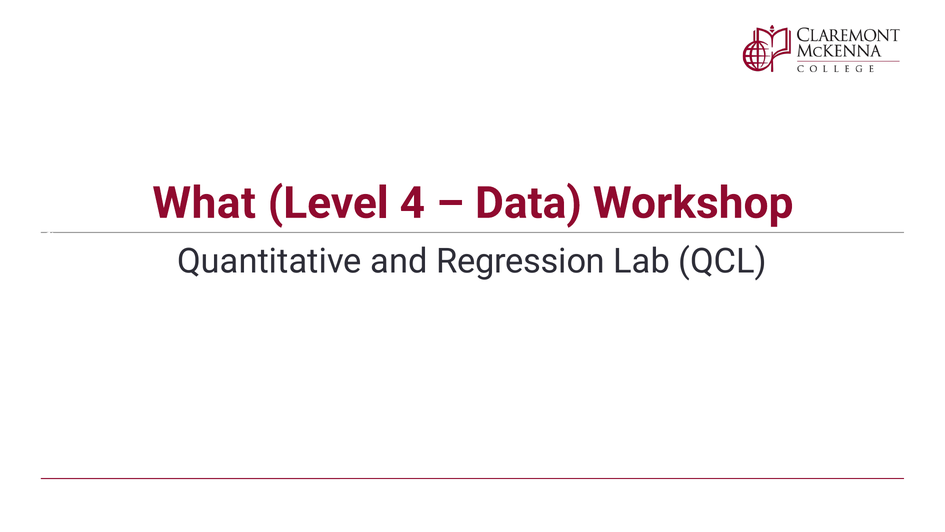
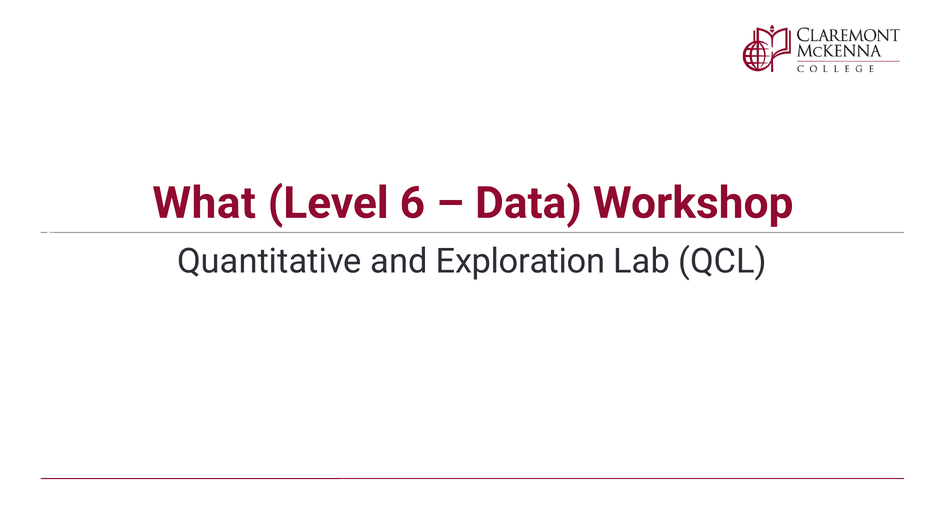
4: 4 -> 6 (412, 203)
Regression: Regression -> Exploration (521, 261)
